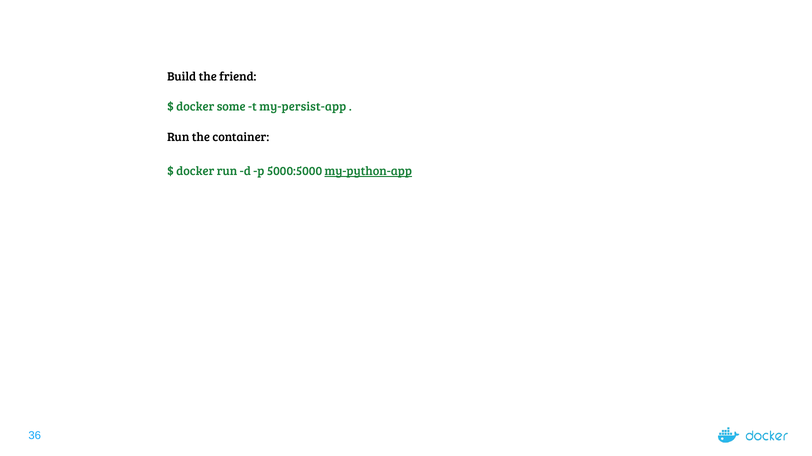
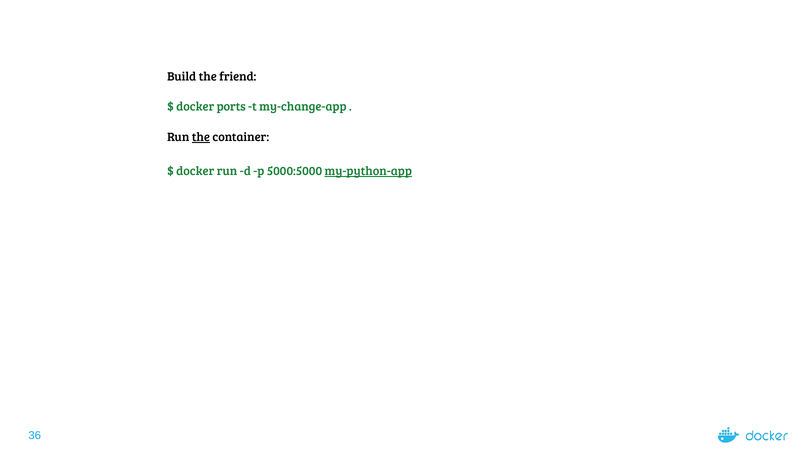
some: some -> ports (231, 107)
my-persist-app: my-persist-app -> my-change-app (303, 107)
the underline: none -> present (201, 137)
